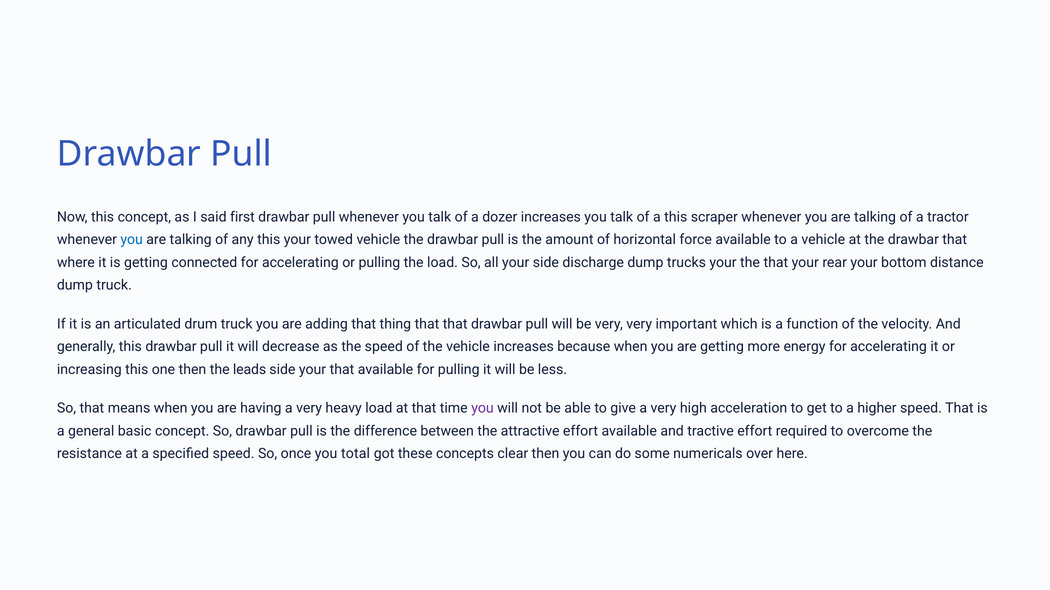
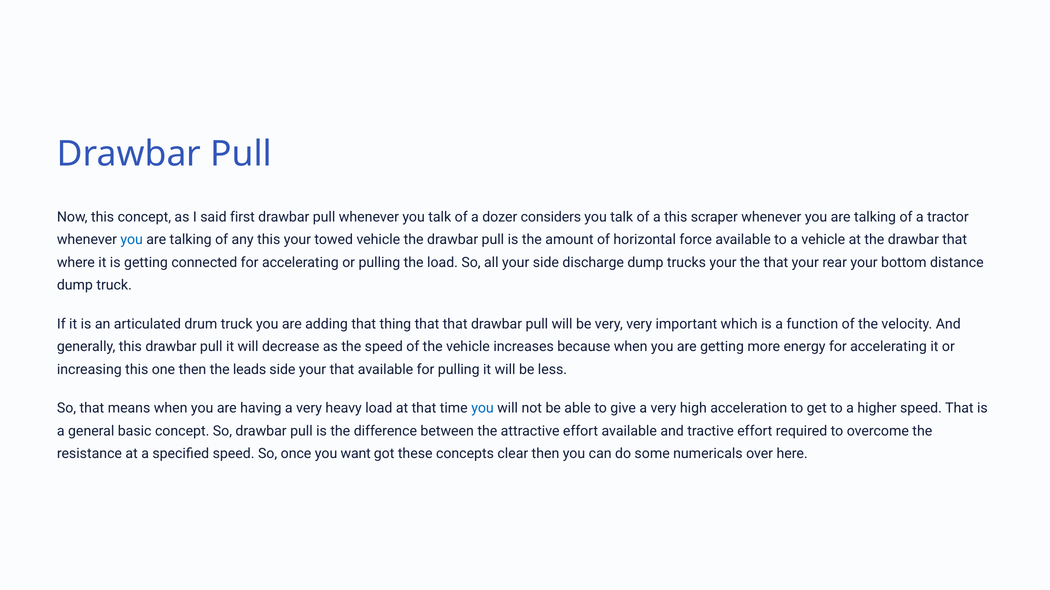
dozer increases: increases -> considers (551, 217)
you colour: purple -> blue (482, 409)
total: total -> want (356, 454)
